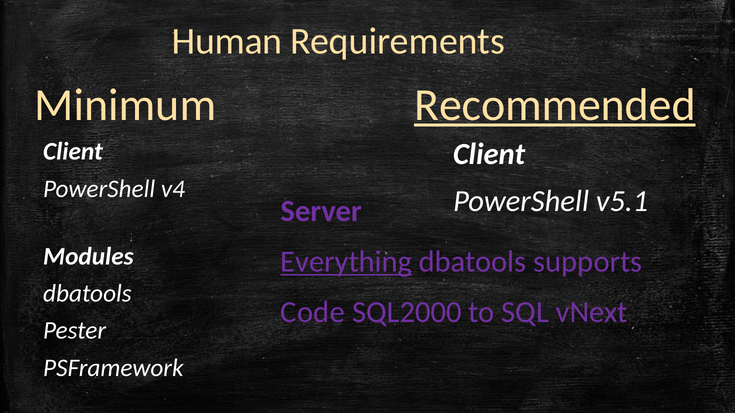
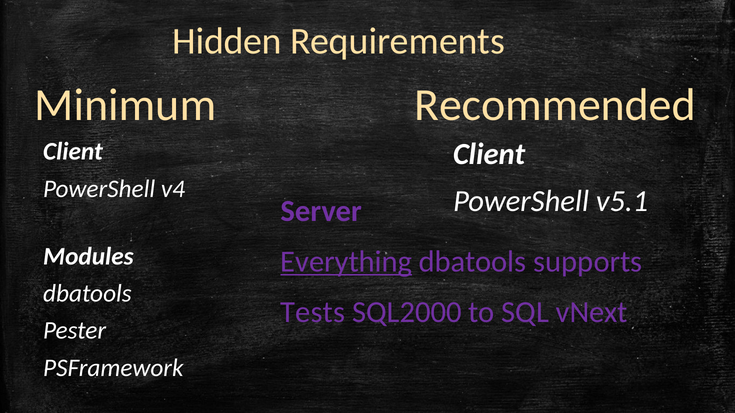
Human: Human -> Hidden (227, 41)
Recommended underline: present -> none (555, 105)
Code: Code -> Tests (313, 312)
